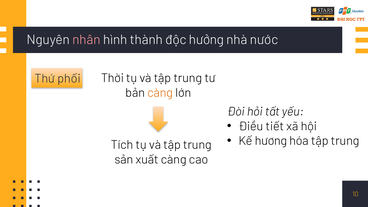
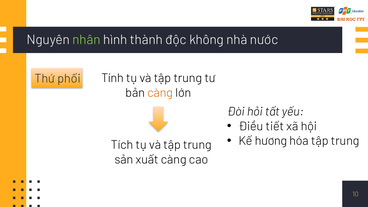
nhân colour: pink -> light green (86, 40)
hưởng: hưởng -> không (206, 40)
Thời: Thời -> Tính (113, 78)
